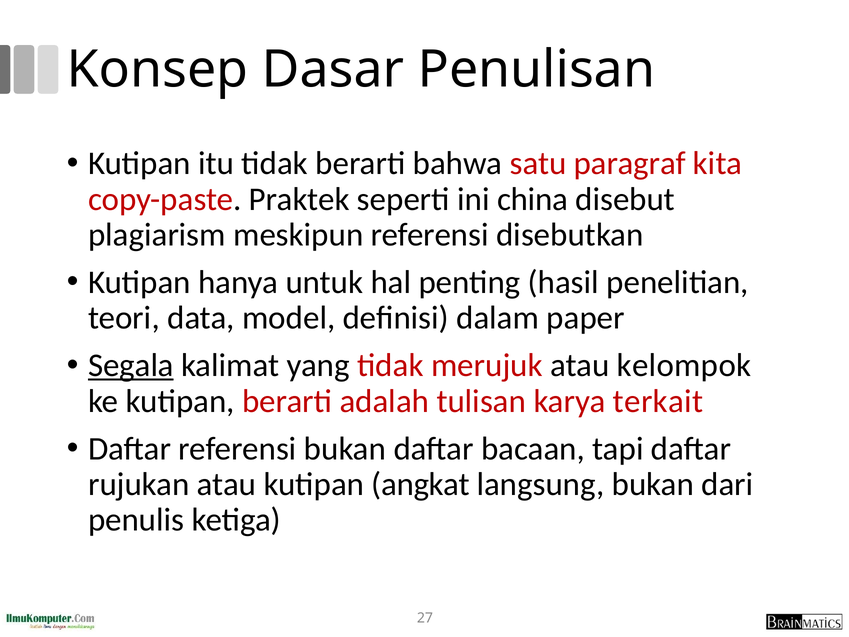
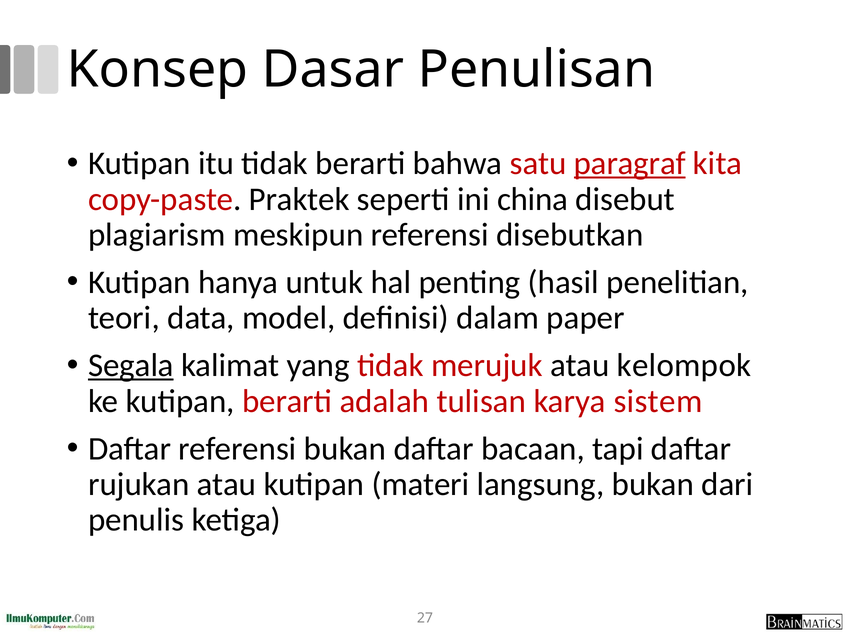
paragraf underline: none -> present (630, 163)
terkait: terkait -> sistem (658, 401)
angkat: angkat -> materi (421, 484)
